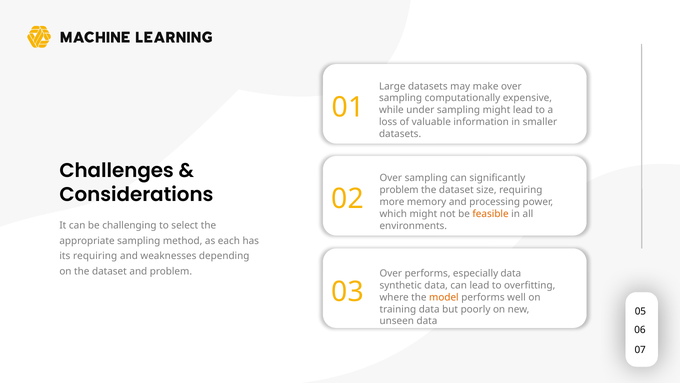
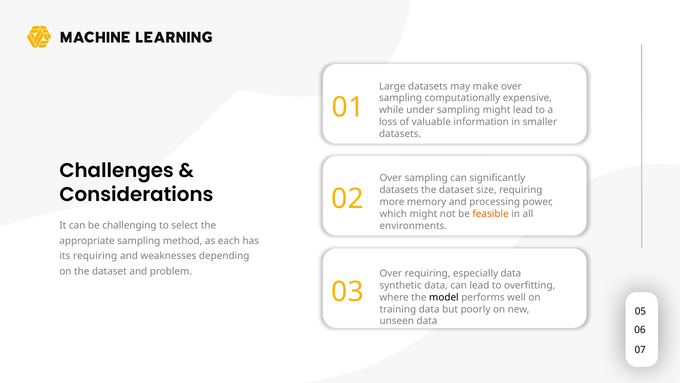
problem: problem -> datasets (399, 190)
Over performs: performs -> requiring (428, 273)
model colour: orange -> black (444, 297)
